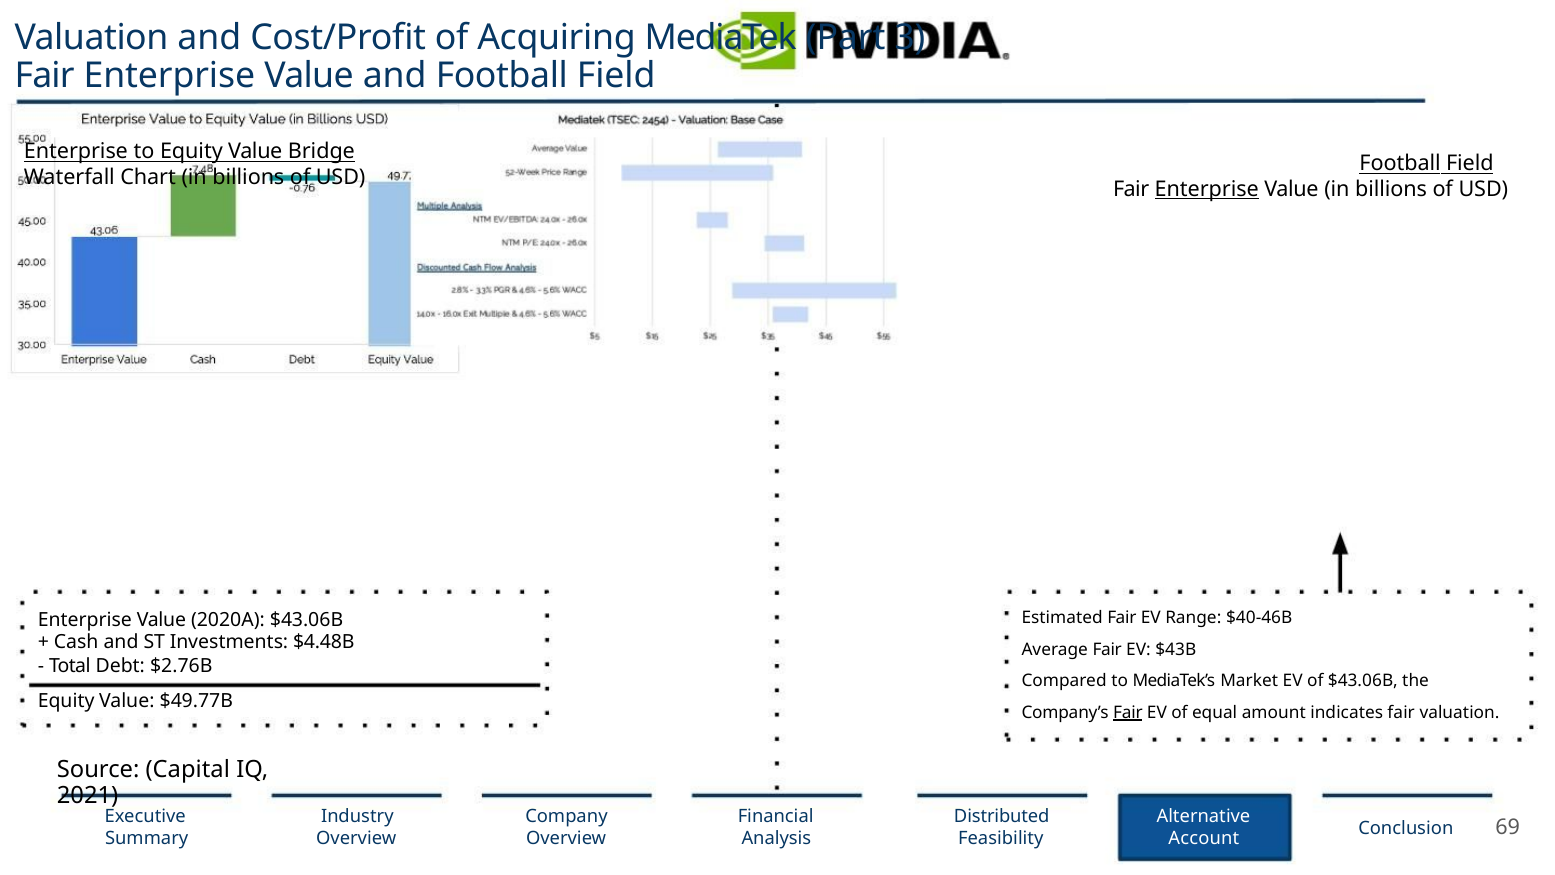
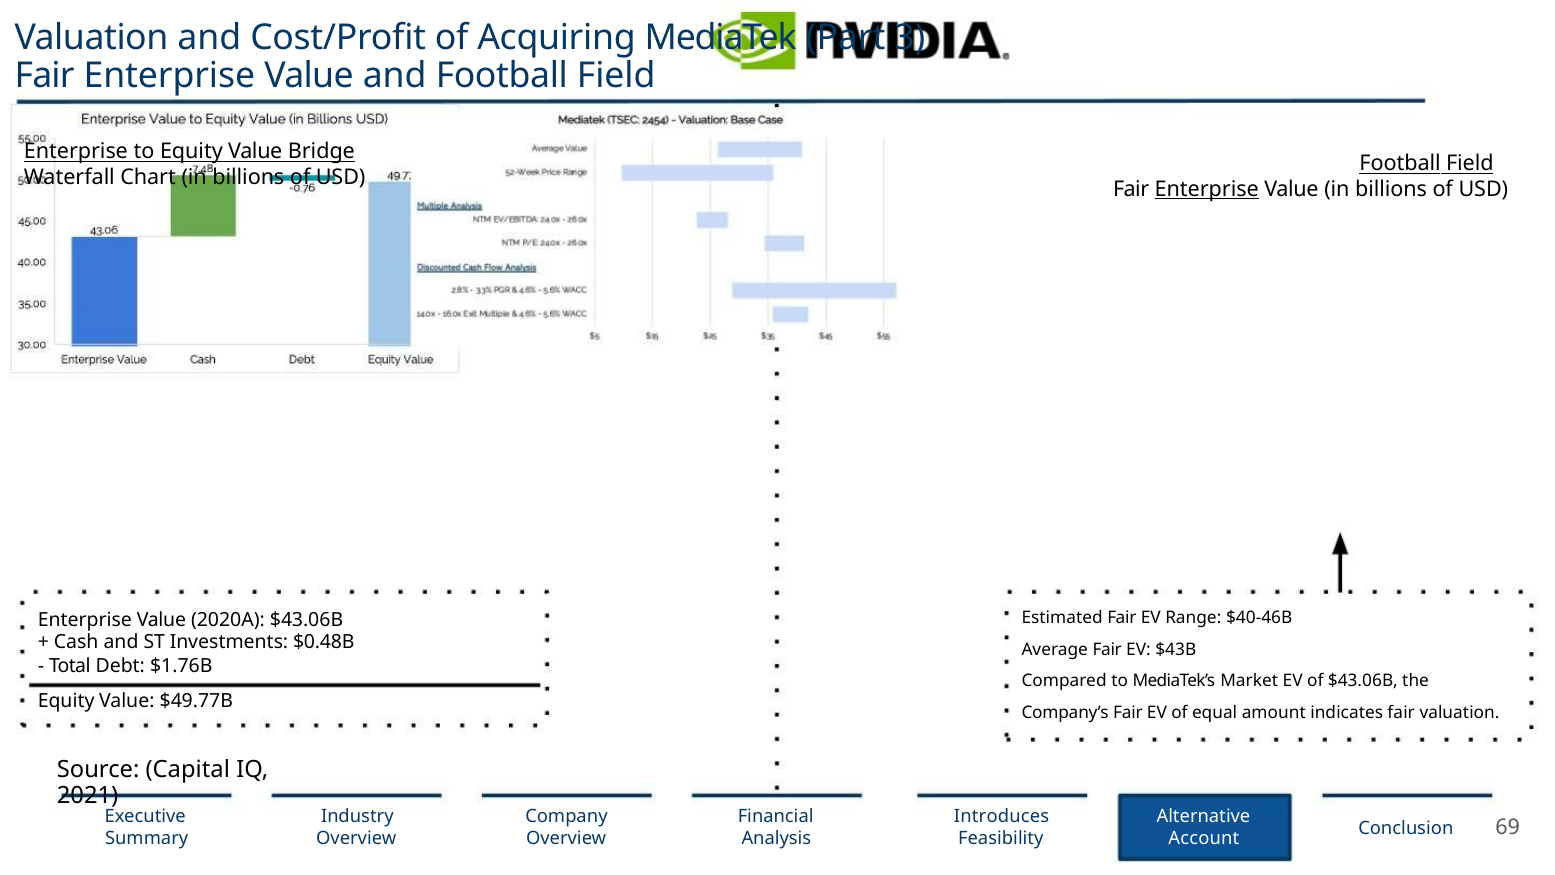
$4.48B: $4.48B -> $0.48B (324, 642)
$2.76B: $2.76B -> $1.76B (181, 666)
Fair underline: present -> none (1128, 712)
Distributed: Distributed -> Introduces (1002, 817)
